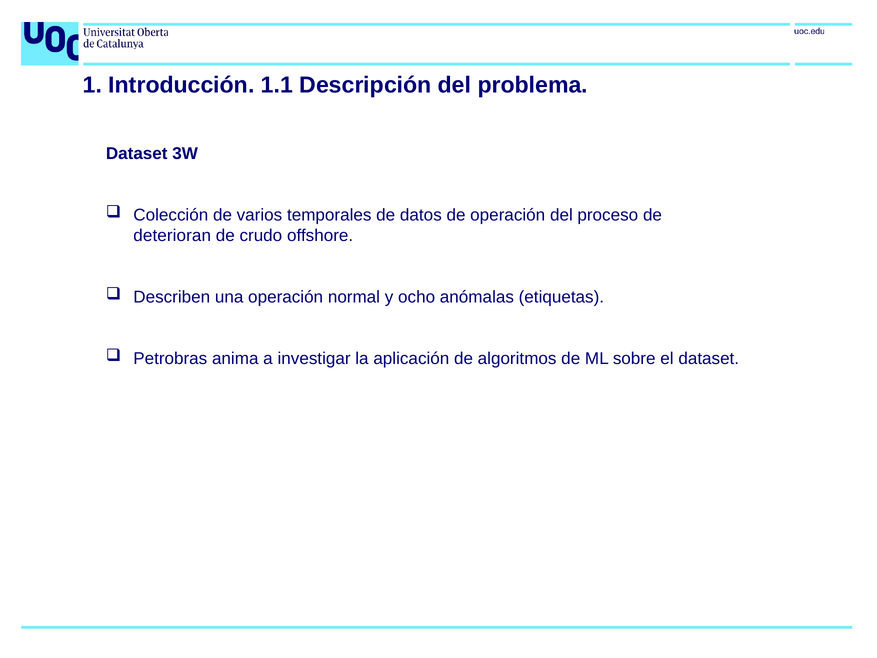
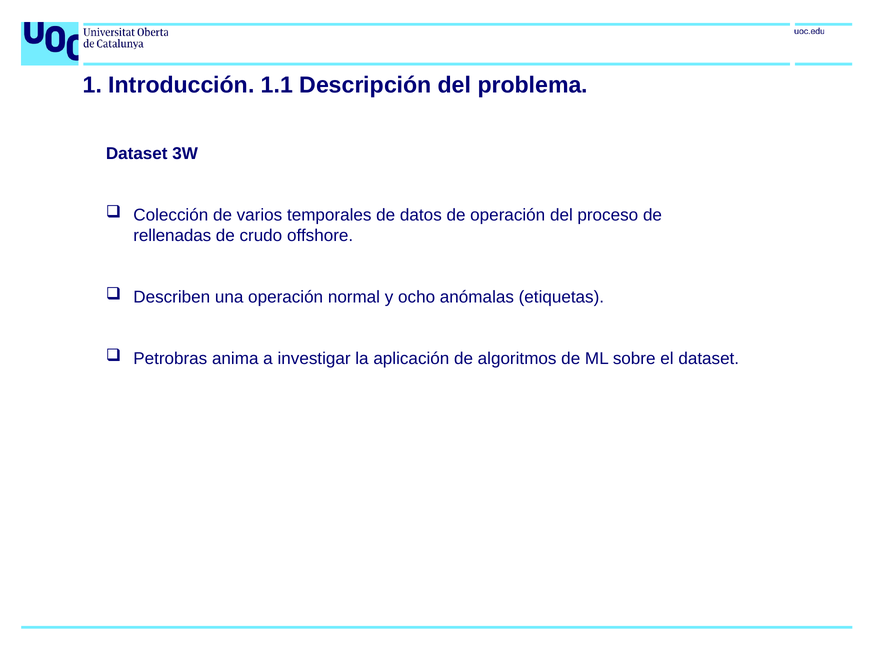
deterioran: deterioran -> rellenadas (172, 235)
